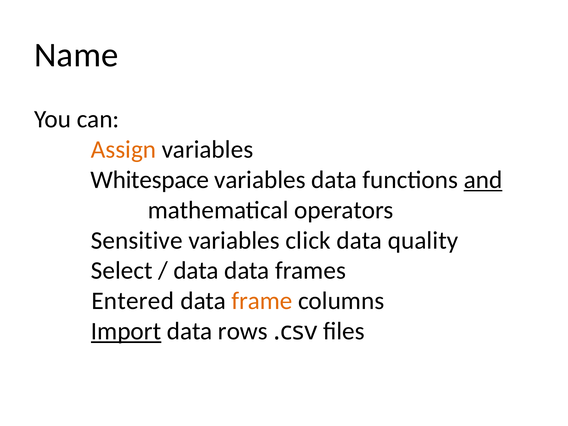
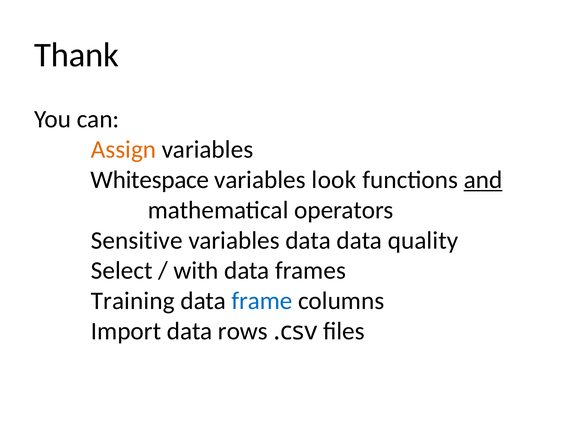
Name: Name -> Thank (77, 55)
variables data: data -> look (334, 180)
variables click: click -> data (308, 240)
data: data -> with (196, 271)
Entered: Entered -> Training (133, 301)
frame colour: orange -> blue (262, 301)
Import underline: present -> none (126, 331)
